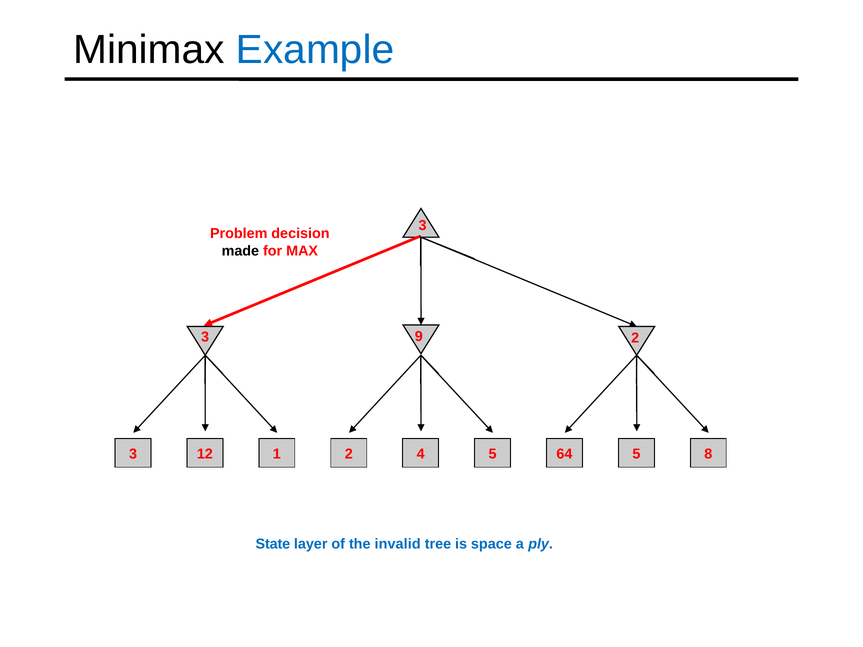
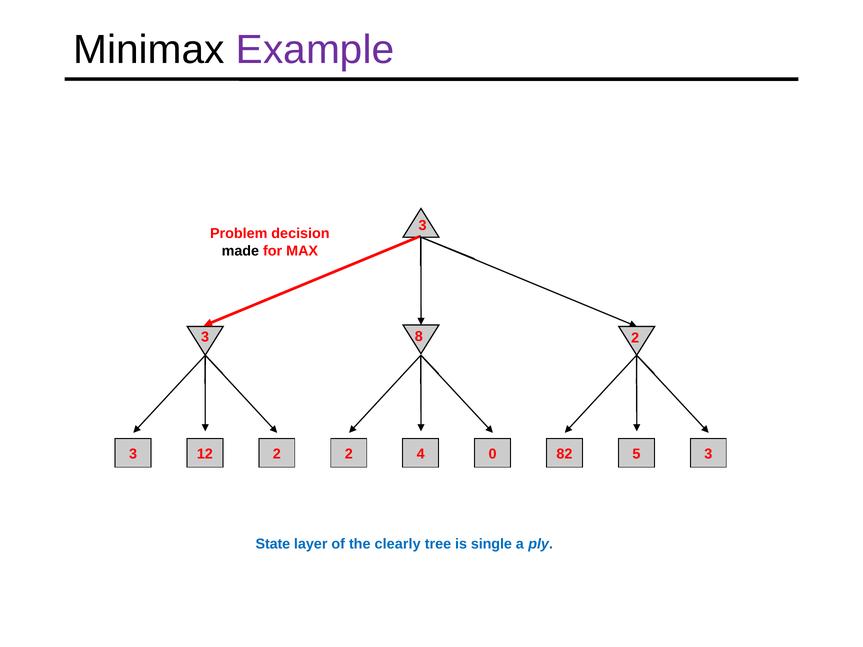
Example colour: blue -> purple (315, 50)
9: 9 -> 8 (419, 337)
12 1: 1 -> 2 (277, 454)
4 5: 5 -> 0 (493, 454)
64: 64 -> 82 (564, 454)
5 8: 8 -> 3 (708, 454)
invalid: invalid -> clearly (398, 544)
space: space -> single (491, 544)
